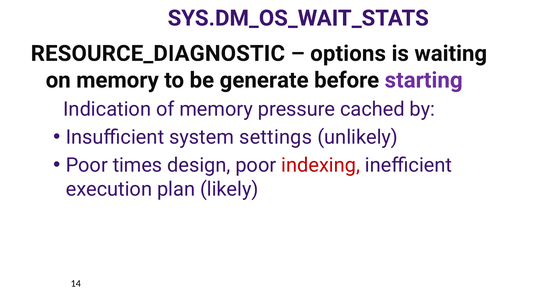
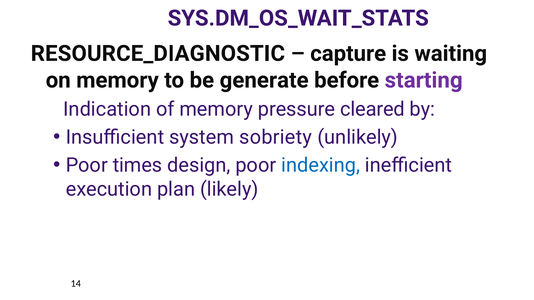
options: options -> capture (348, 54)
cached: cached -> cleared (372, 109)
settings: settings -> sobriety (276, 138)
indexing colour: red -> blue (321, 166)
